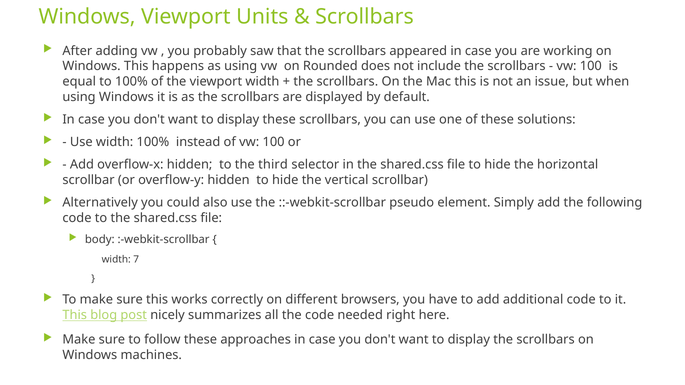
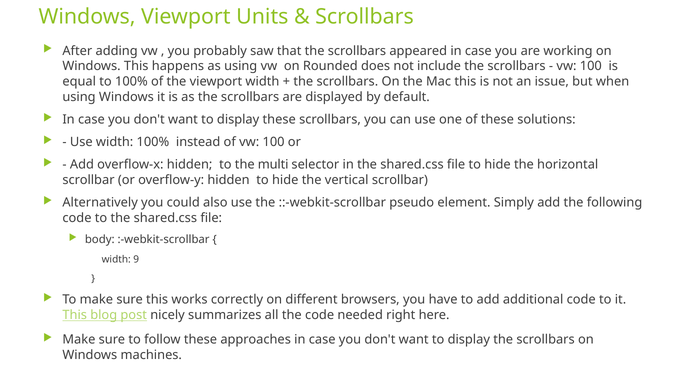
third: third -> multi (273, 165)
7: 7 -> 9 (136, 260)
